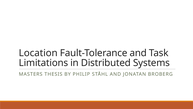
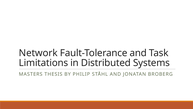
Location: Location -> Network (38, 53)
